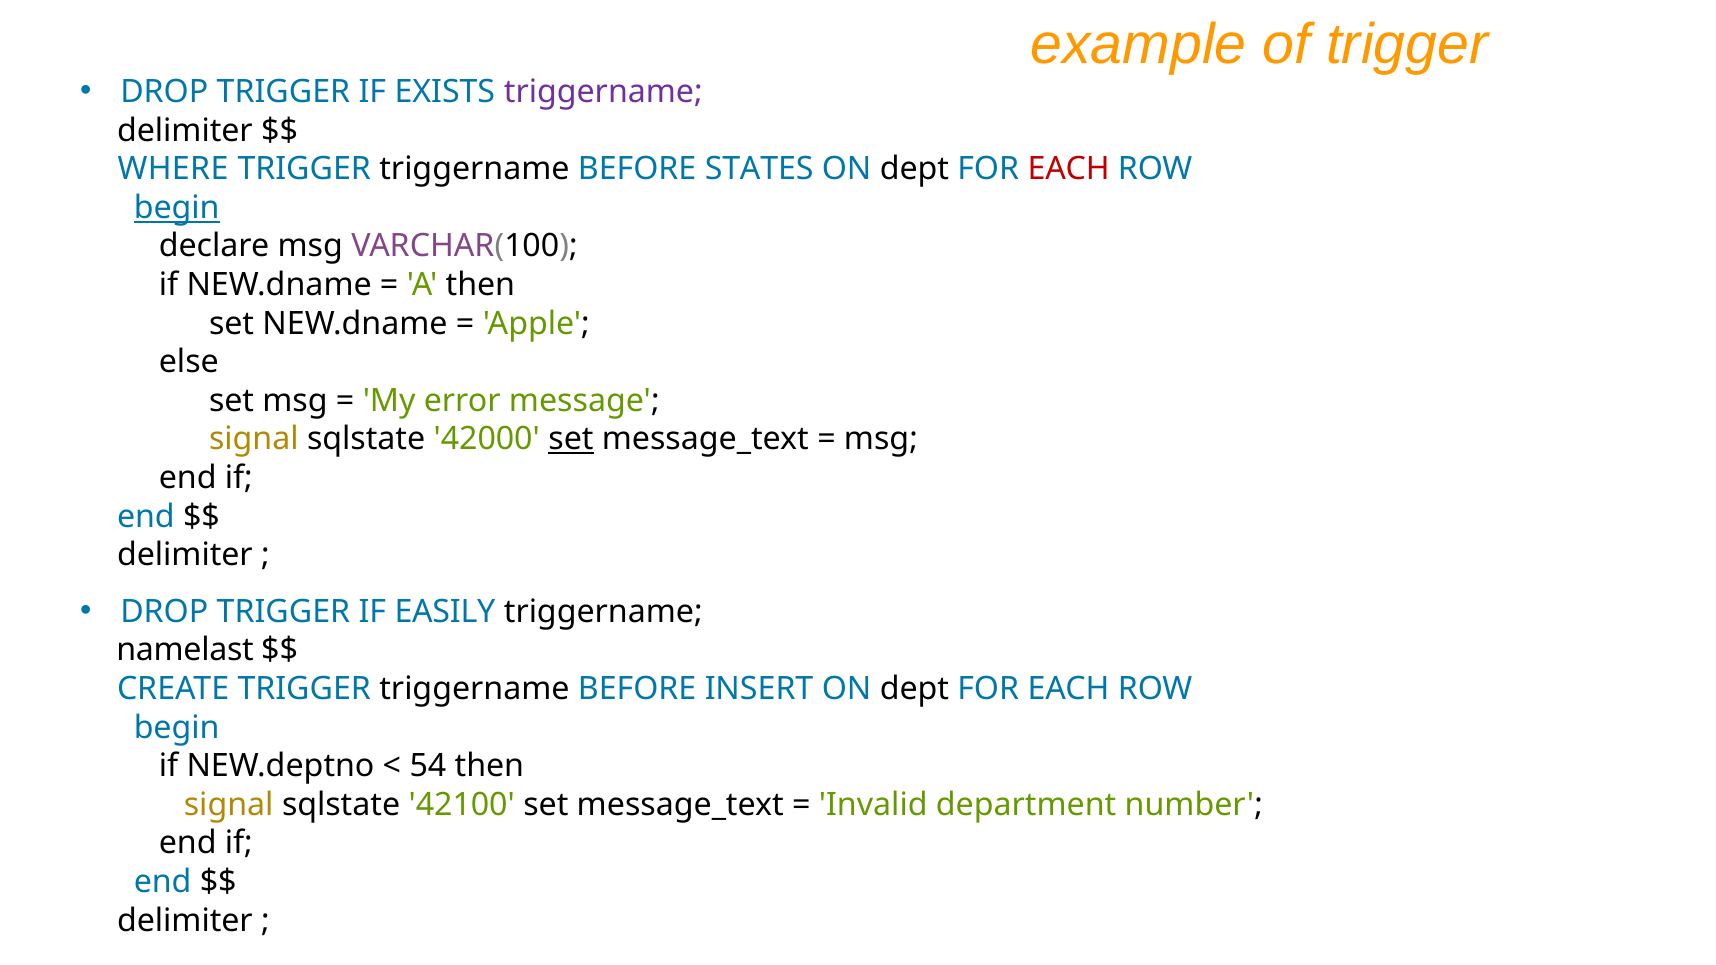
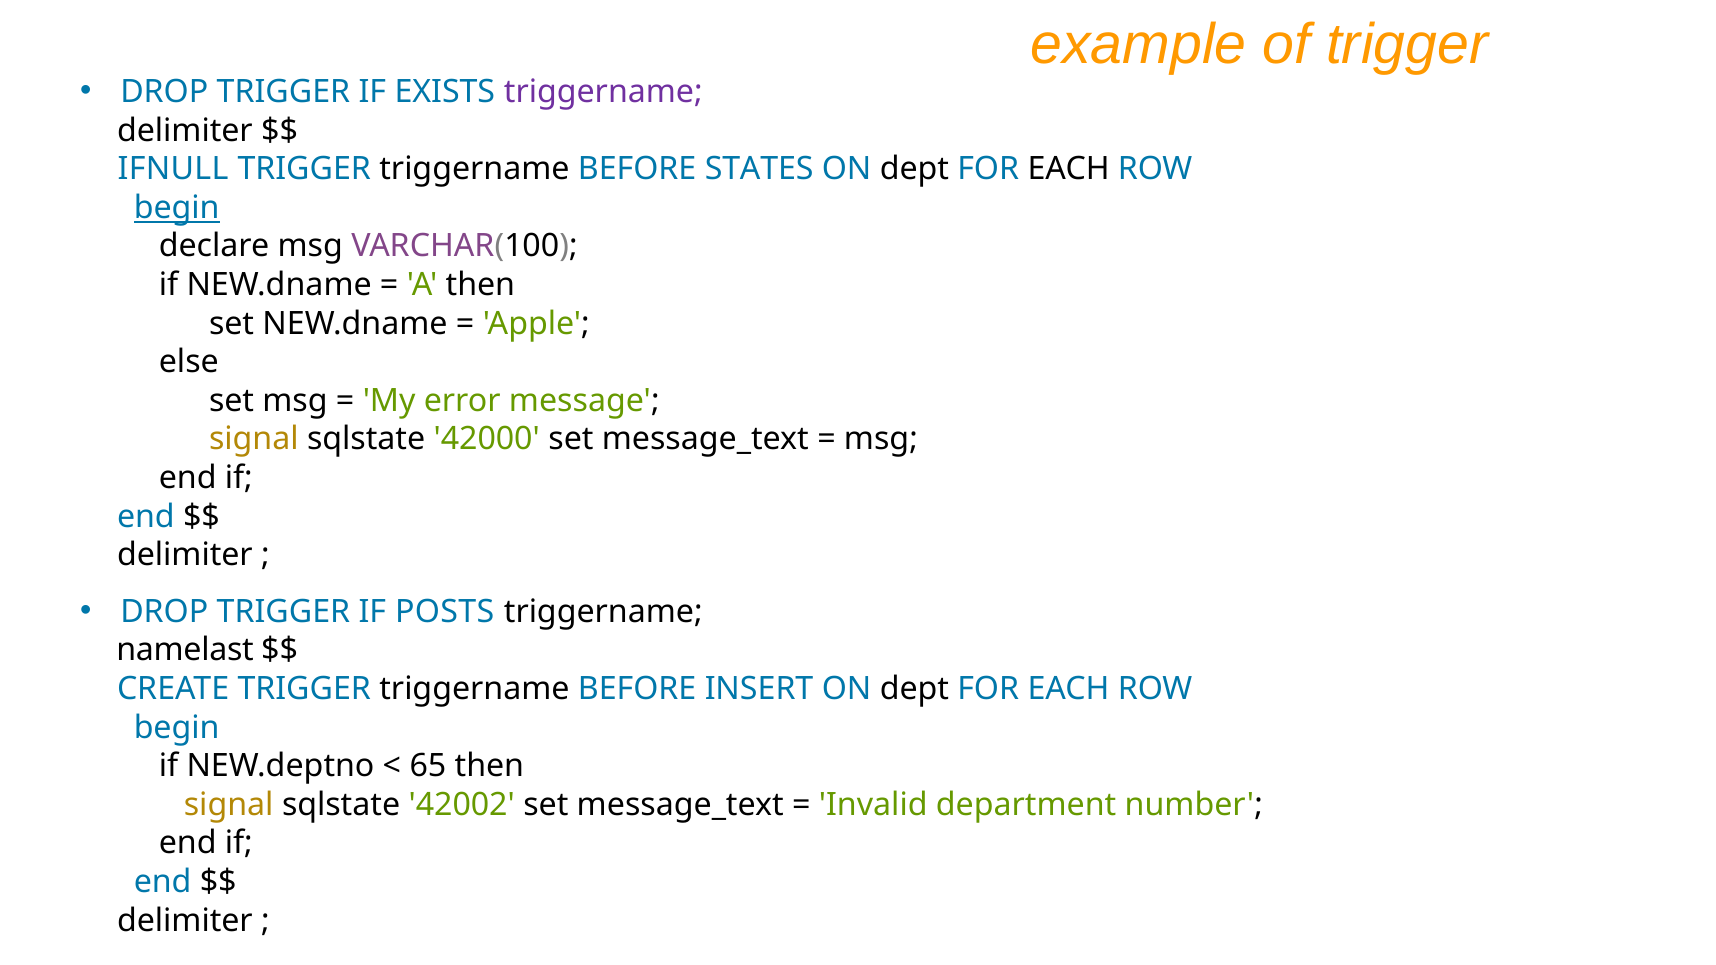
WHERE: WHERE -> IFNULL (173, 169)
EACH colour: red -> black (1069, 169)
set underline: present -> none (571, 439)
EASILY: EASILY -> POSTS (445, 612)
54: 54 -> 65 (428, 766)
42100: 42100 -> 42002 (462, 805)
